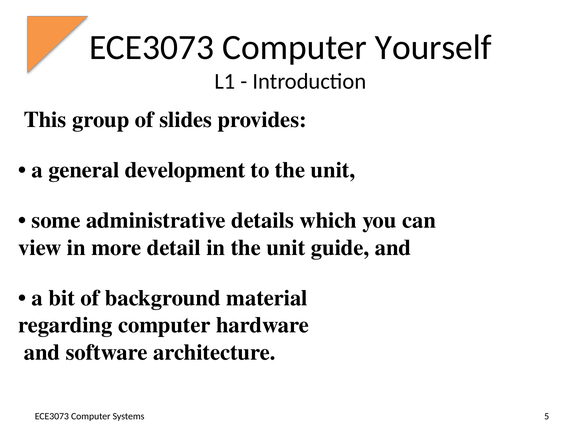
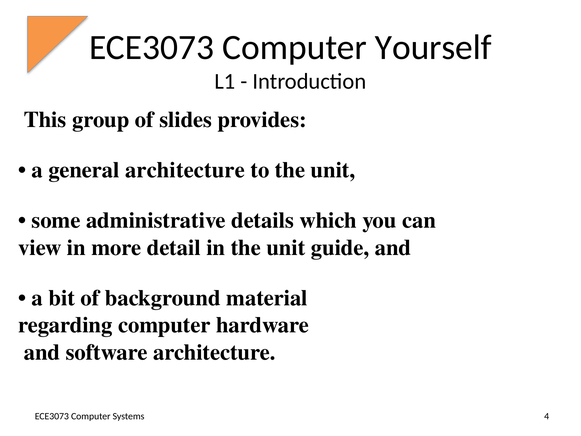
general development: development -> architecture (185, 170)
5: 5 -> 4 (547, 416)
